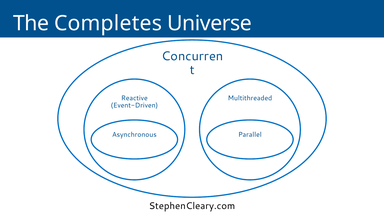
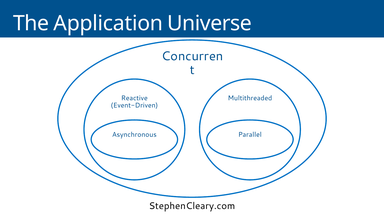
Completes: Completes -> Application (108, 23)
